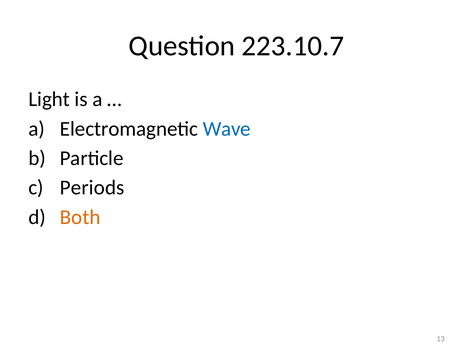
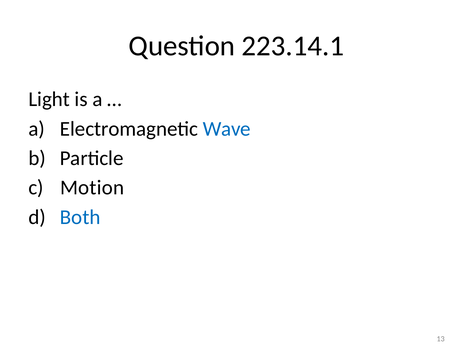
223.10.7: 223.10.7 -> 223.14.1 (293, 46)
Periods: Periods -> Motion (92, 188)
Both colour: orange -> blue (80, 217)
